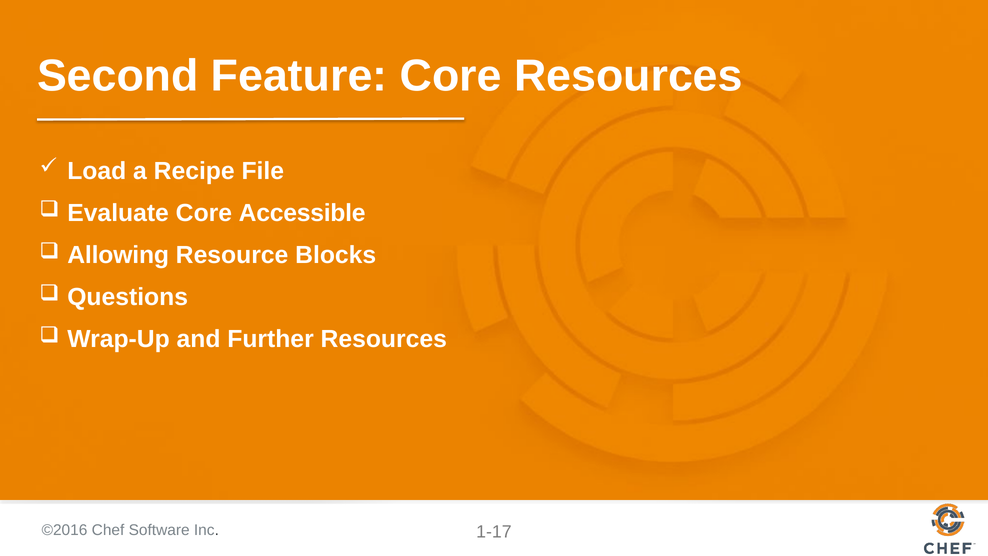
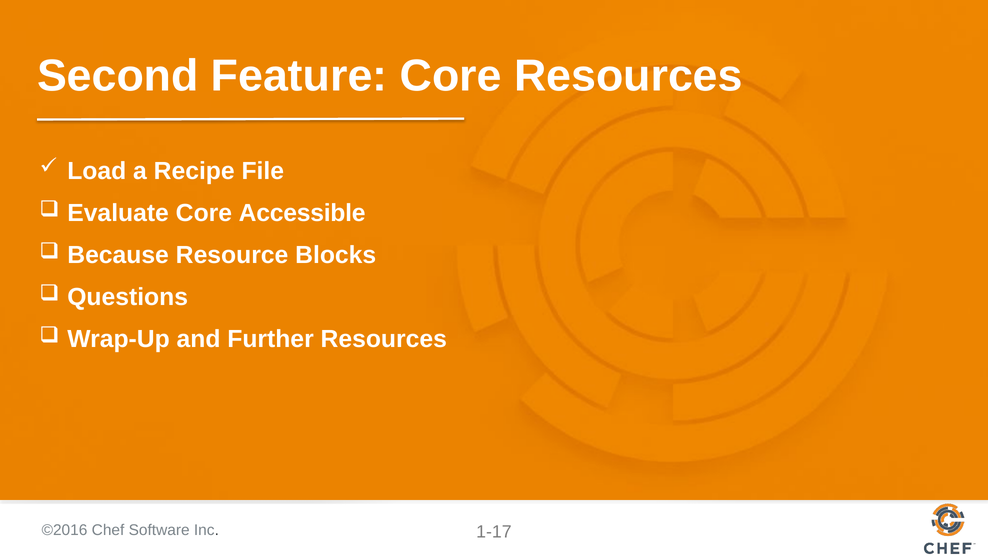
Allowing: Allowing -> Because (118, 255)
